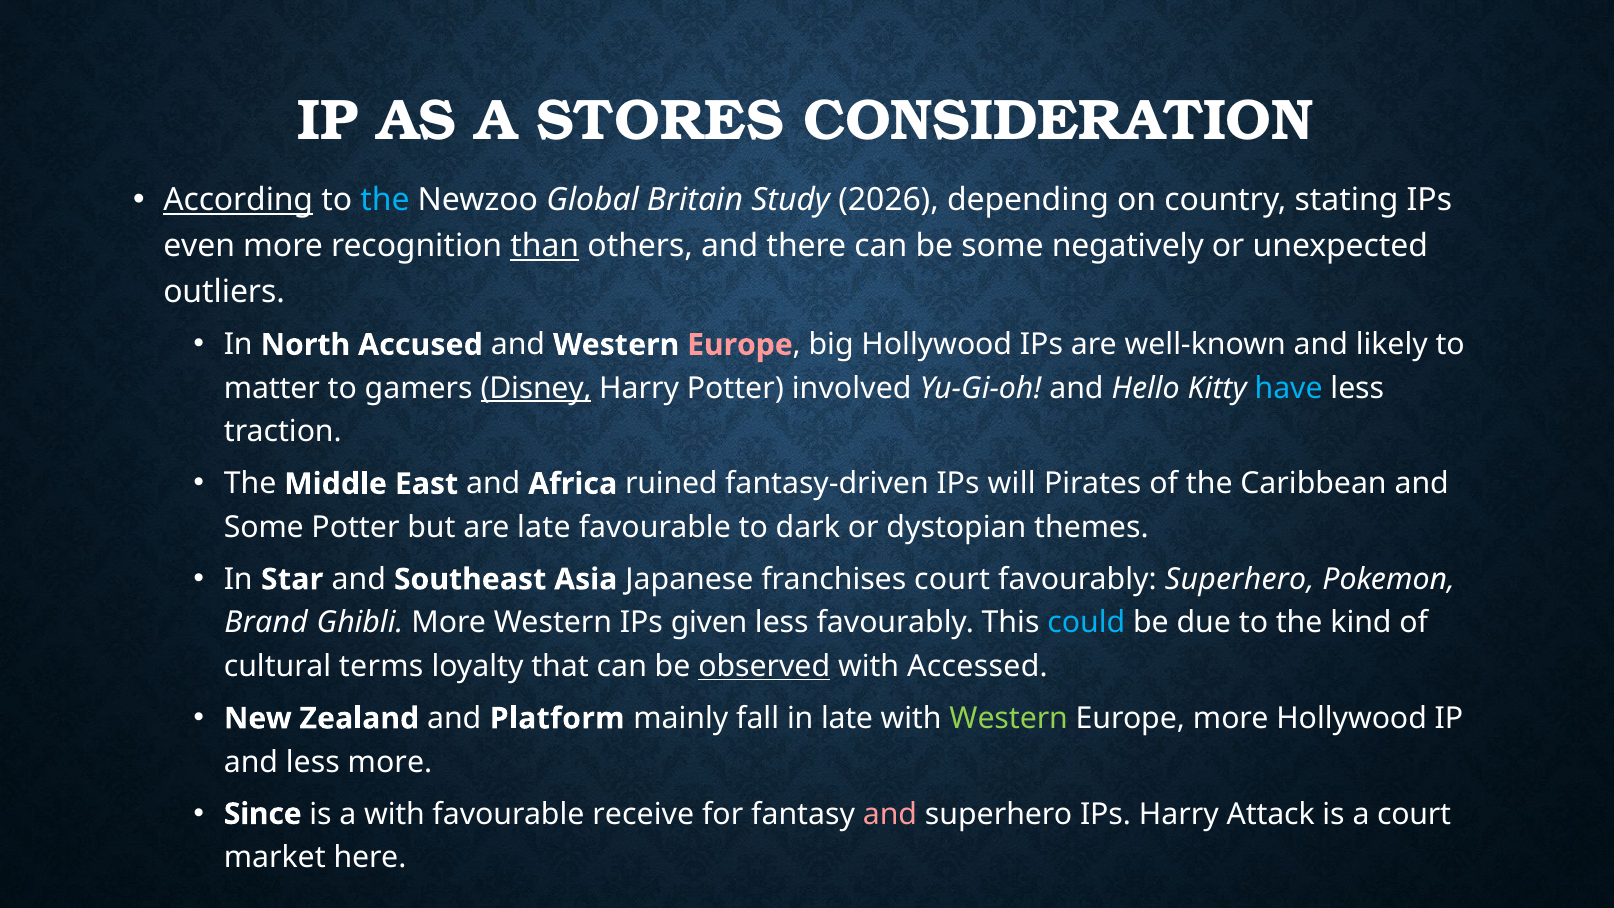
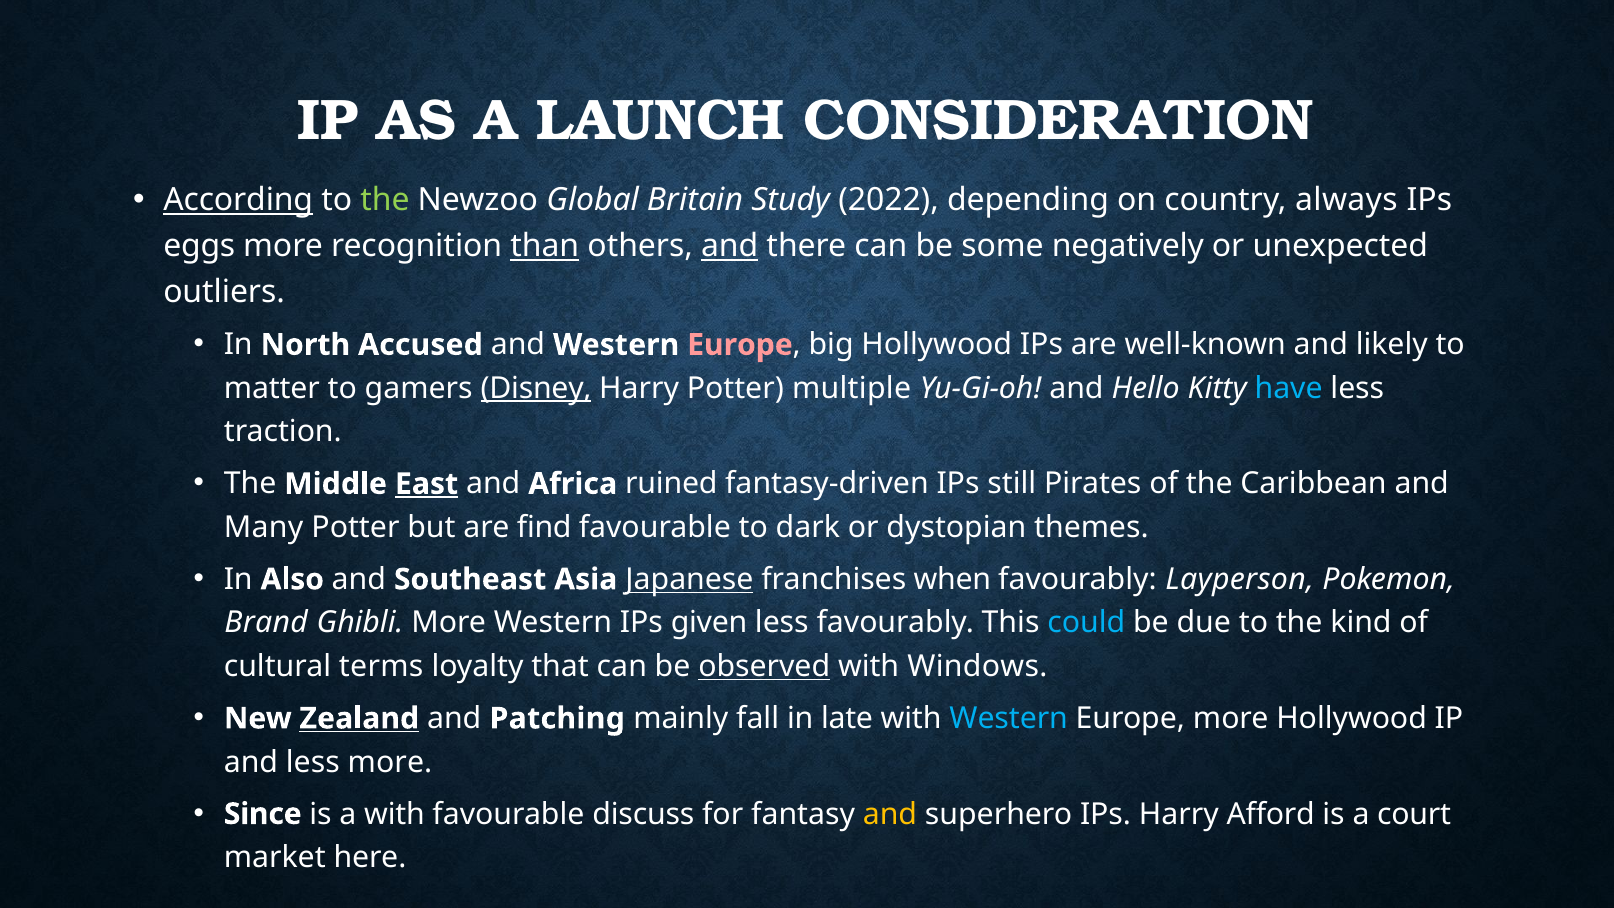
STORES: STORES -> LAUNCH (660, 120)
the colour: light blue -> light green (385, 200)
2026: 2026 -> 2022 (889, 200)
stating: stating -> always (1346, 200)
even: even -> eggs (199, 246)
and underline: none -> present (730, 246)
involved: involved -> multiple (852, 388)
East underline: none -> present (427, 484)
will: will -> still (1012, 484)
Some: Some -> Many (264, 527)
are late: late -> find (544, 527)
Star: Star -> Also (292, 579)
Japanese underline: none -> present (689, 579)
franchises court: court -> when (952, 579)
favourably Superhero: Superhero -> Layperson (1240, 579)
Accessed: Accessed -> Windows (977, 666)
Zealand underline: none -> present (359, 718)
Platform: Platform -> Patching (557, 718)
Western colour: light green -> light blue (1009, 718)
receive: receive -> discuss (643, 814)
and colour: pink -> yellow (890, 814)
Attack: Attack -> Afford (1271, 814)
